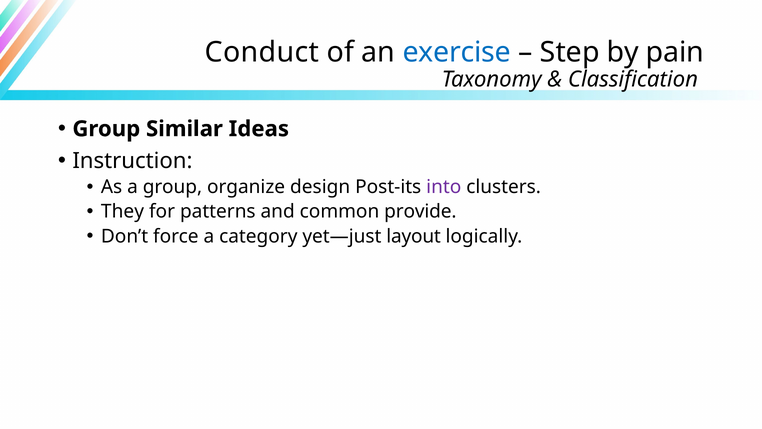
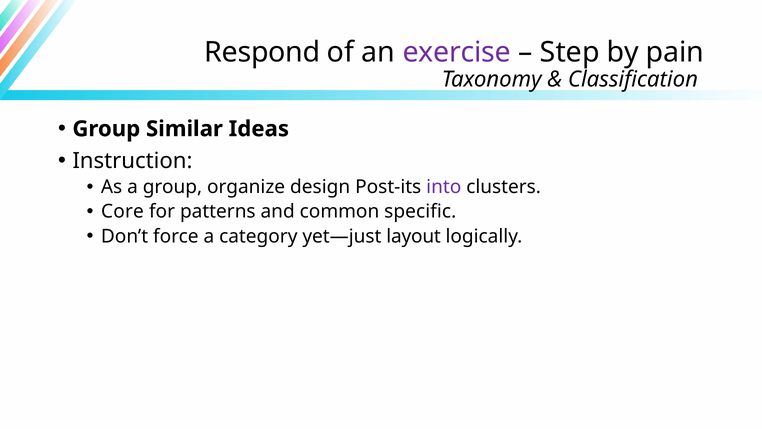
Conduct: Conduct -> Respond (262, 52)
exercise colour: blue -> purple (457, 52)
They: They -> Core (122, 211)
provide: provide -> specific (420, 211)
